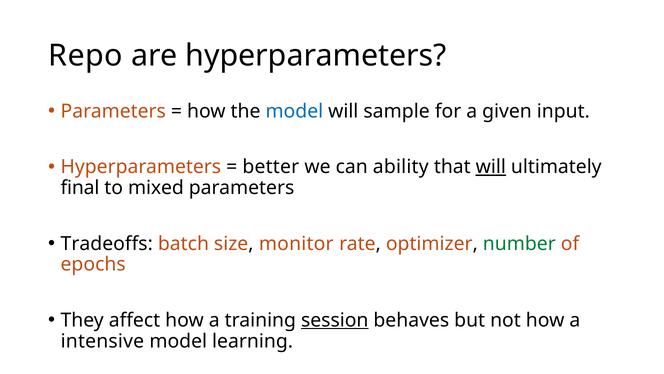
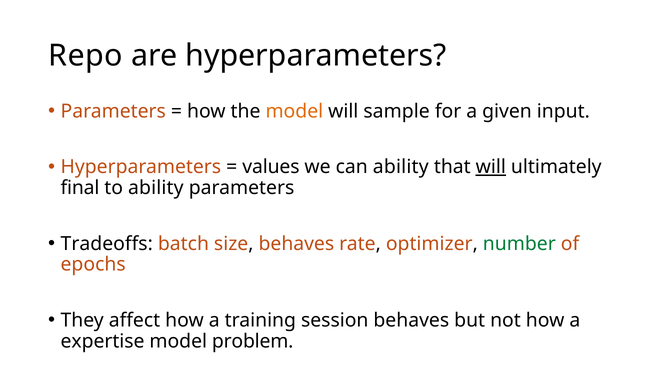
model colour: blue -> orange (294, 111)
better: better -> values (271, 167)
to mixed: mixed -> ability (156, 188)
size monitor: monitor -> behaves (296, 243)
session underline: present -> none (335, 320)
intensive: intensive -> expertise (103, 341)
learning: learning -> problem (253, 341)
